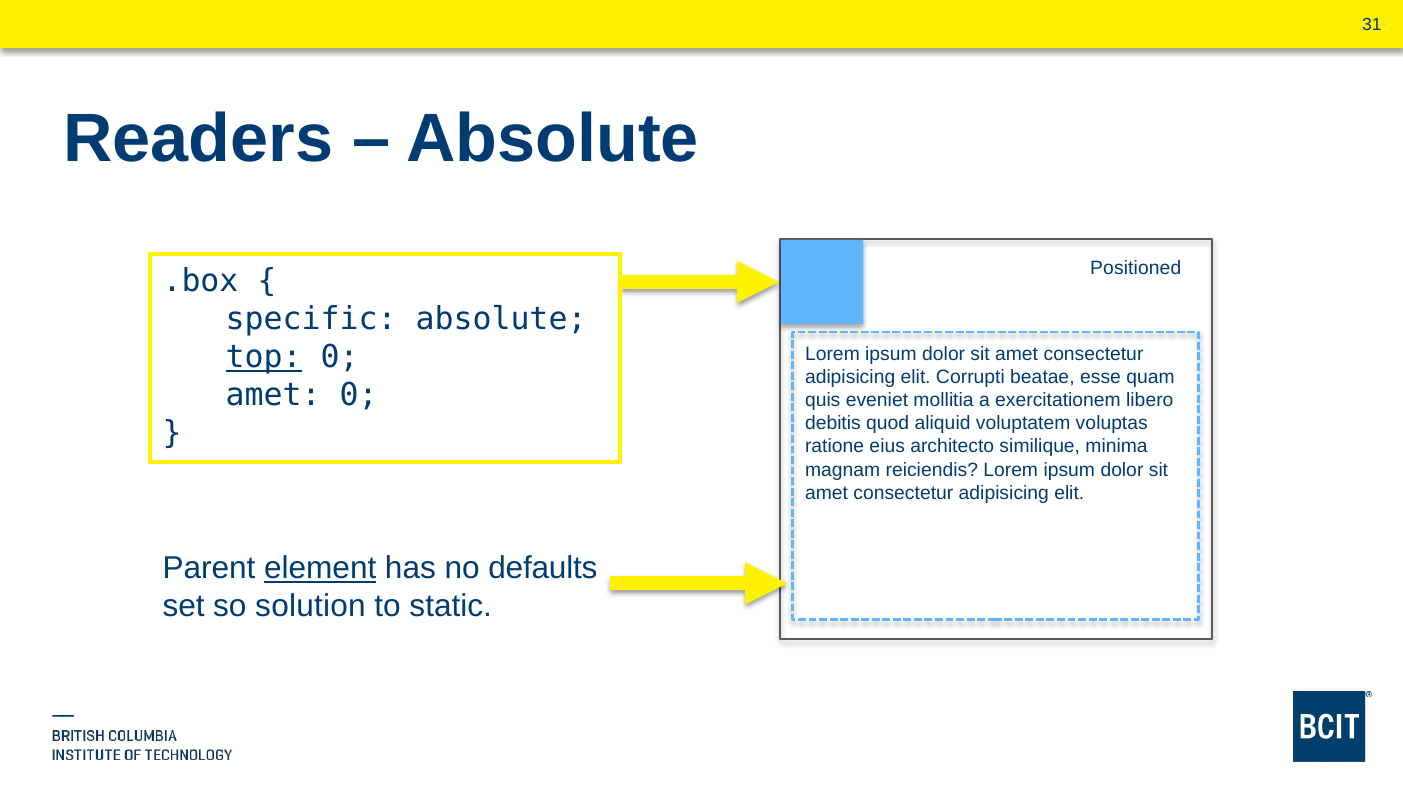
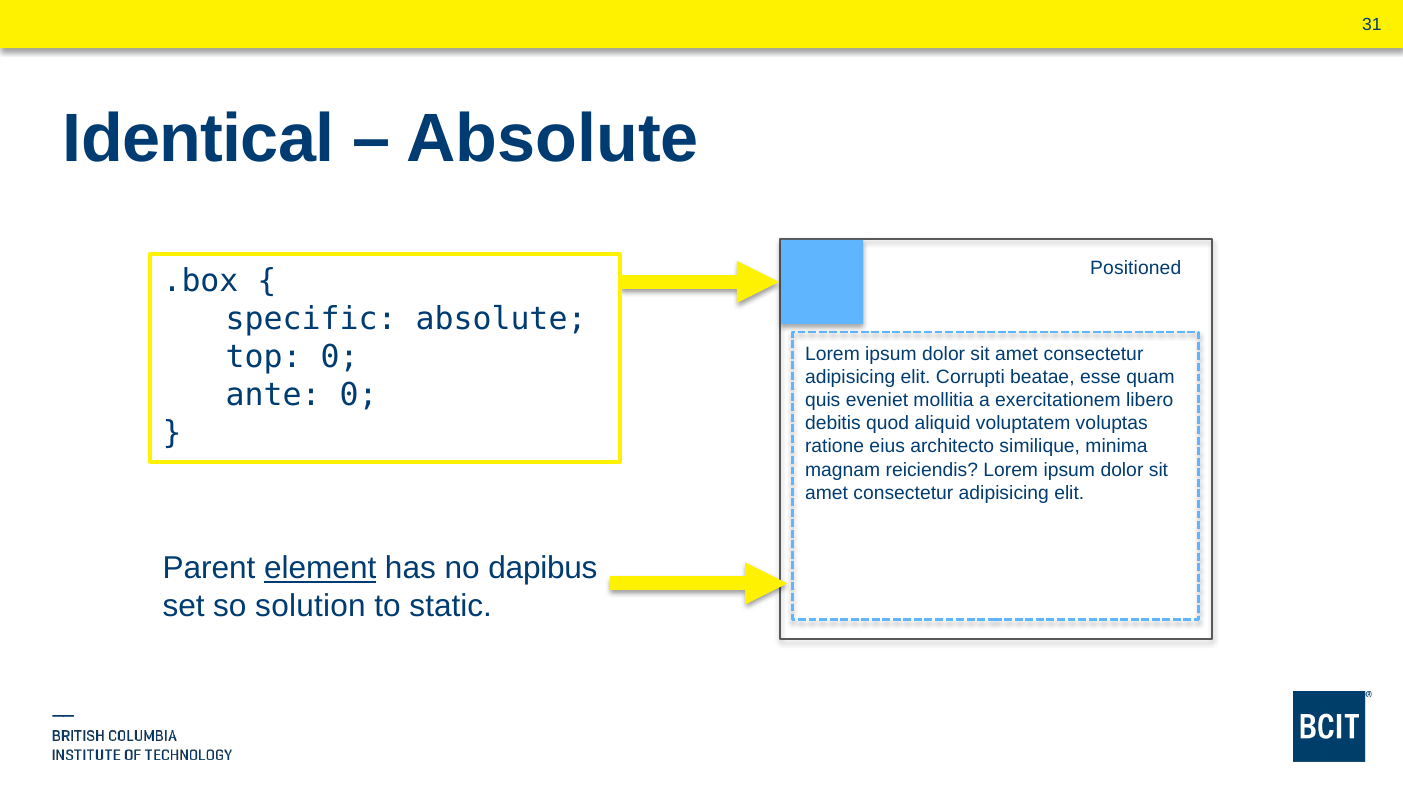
Readers: Readers -> Identical (199, 139)
top underline: present -> none (264, 357)
amet: amet -> ante (273, 395)
defaults: defaults -> dapibus (543, 568)
